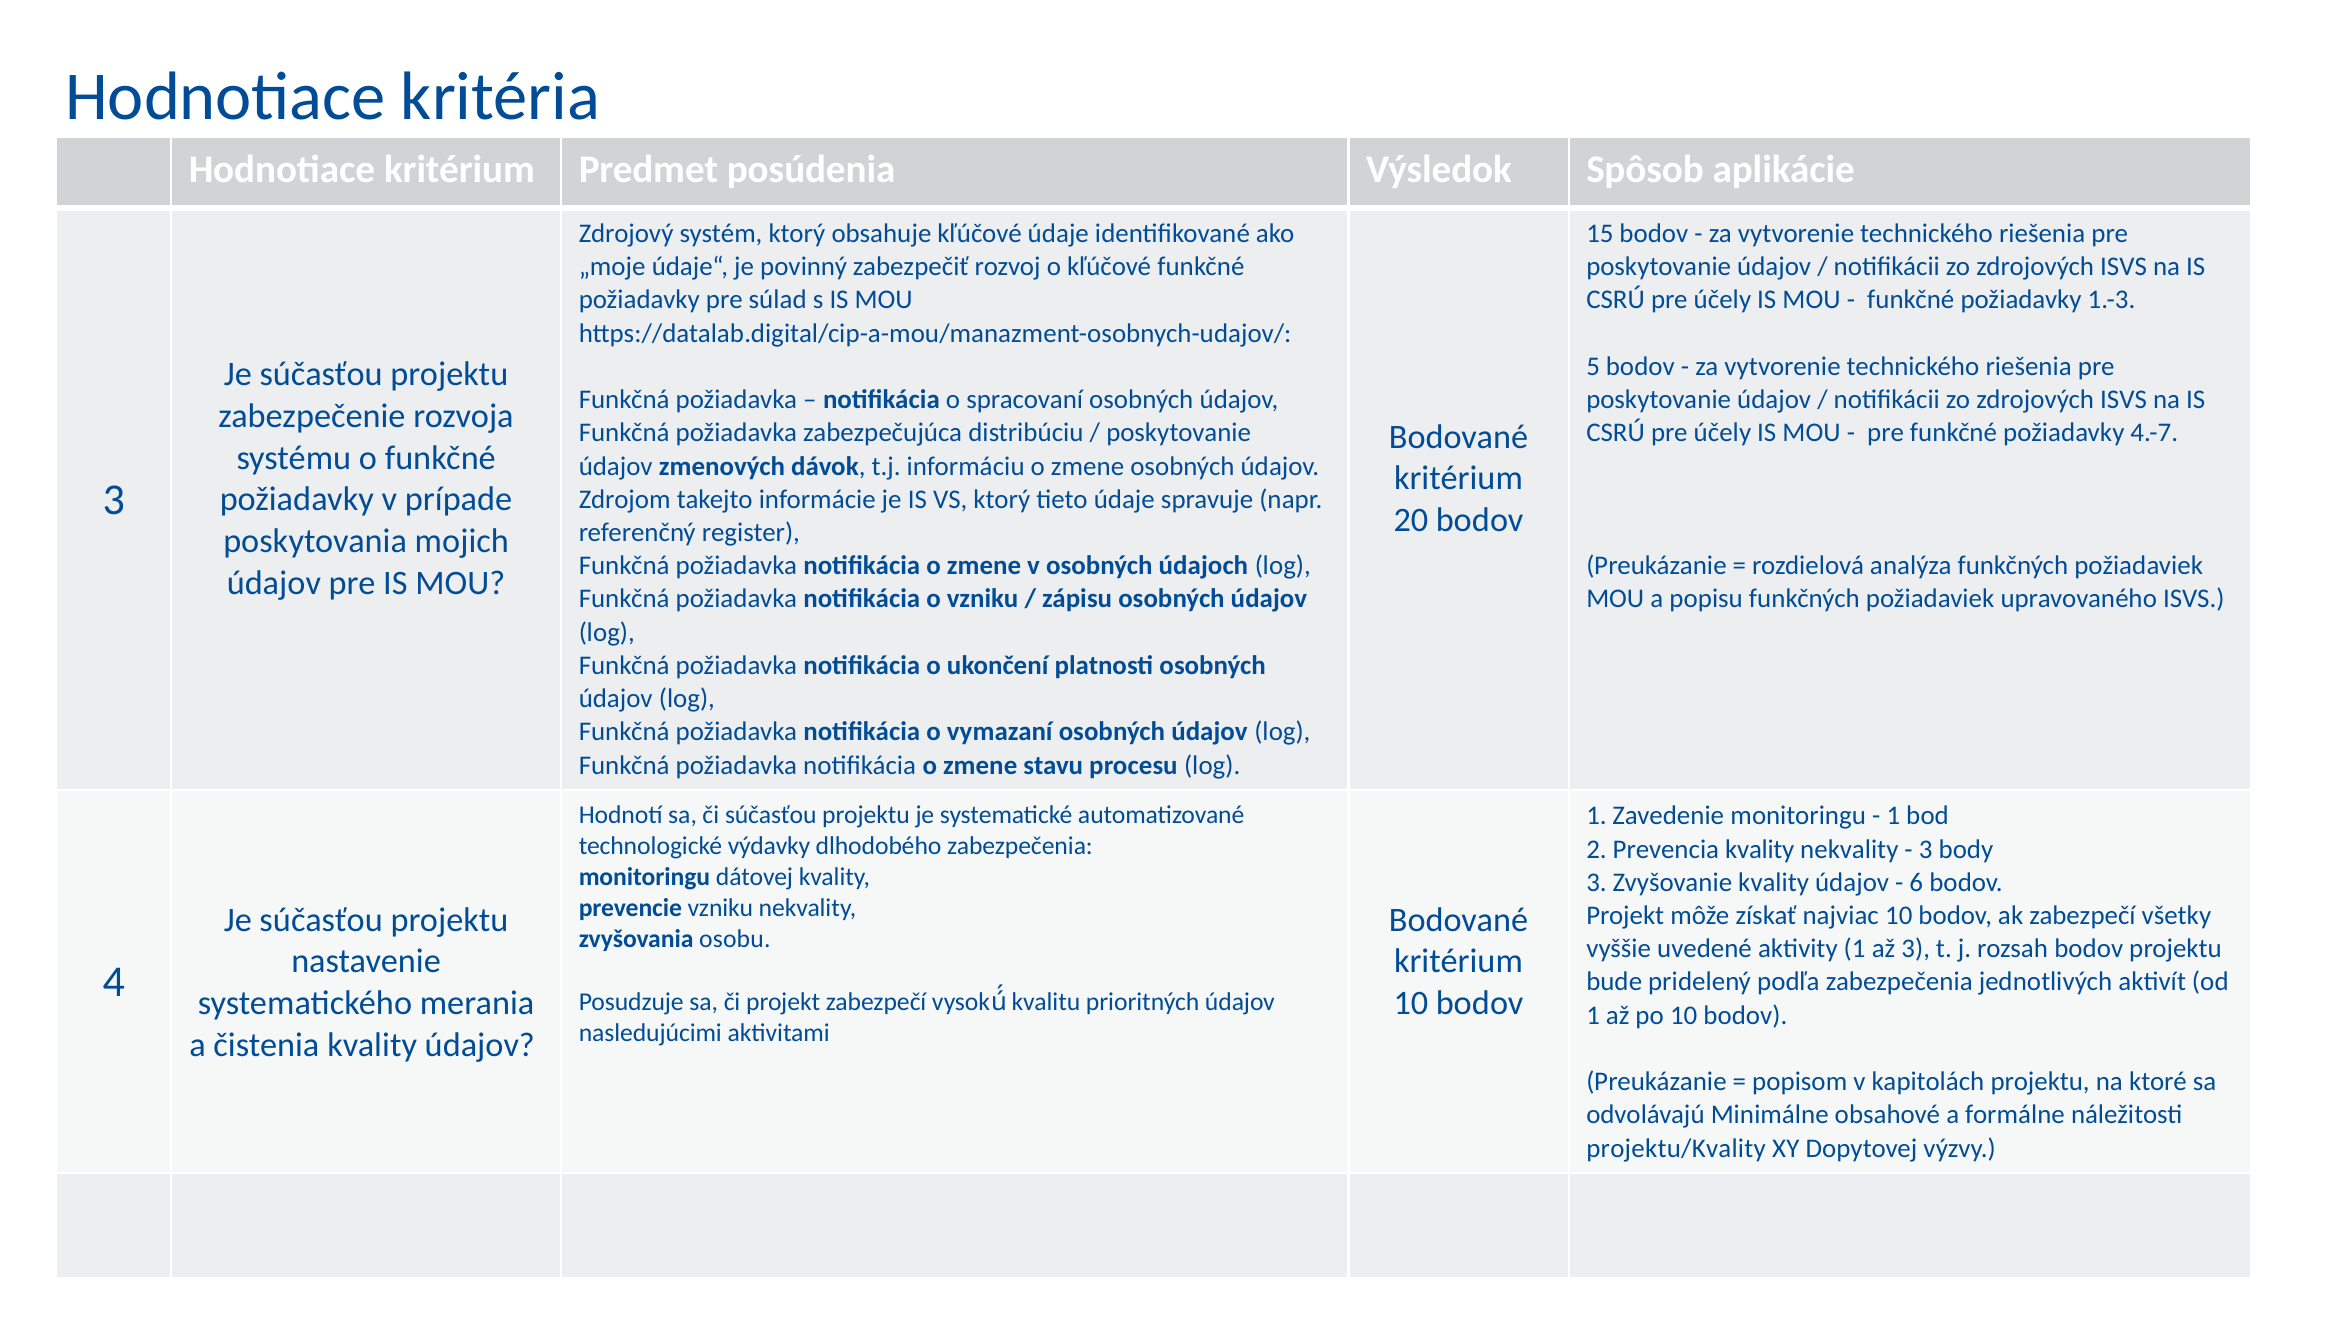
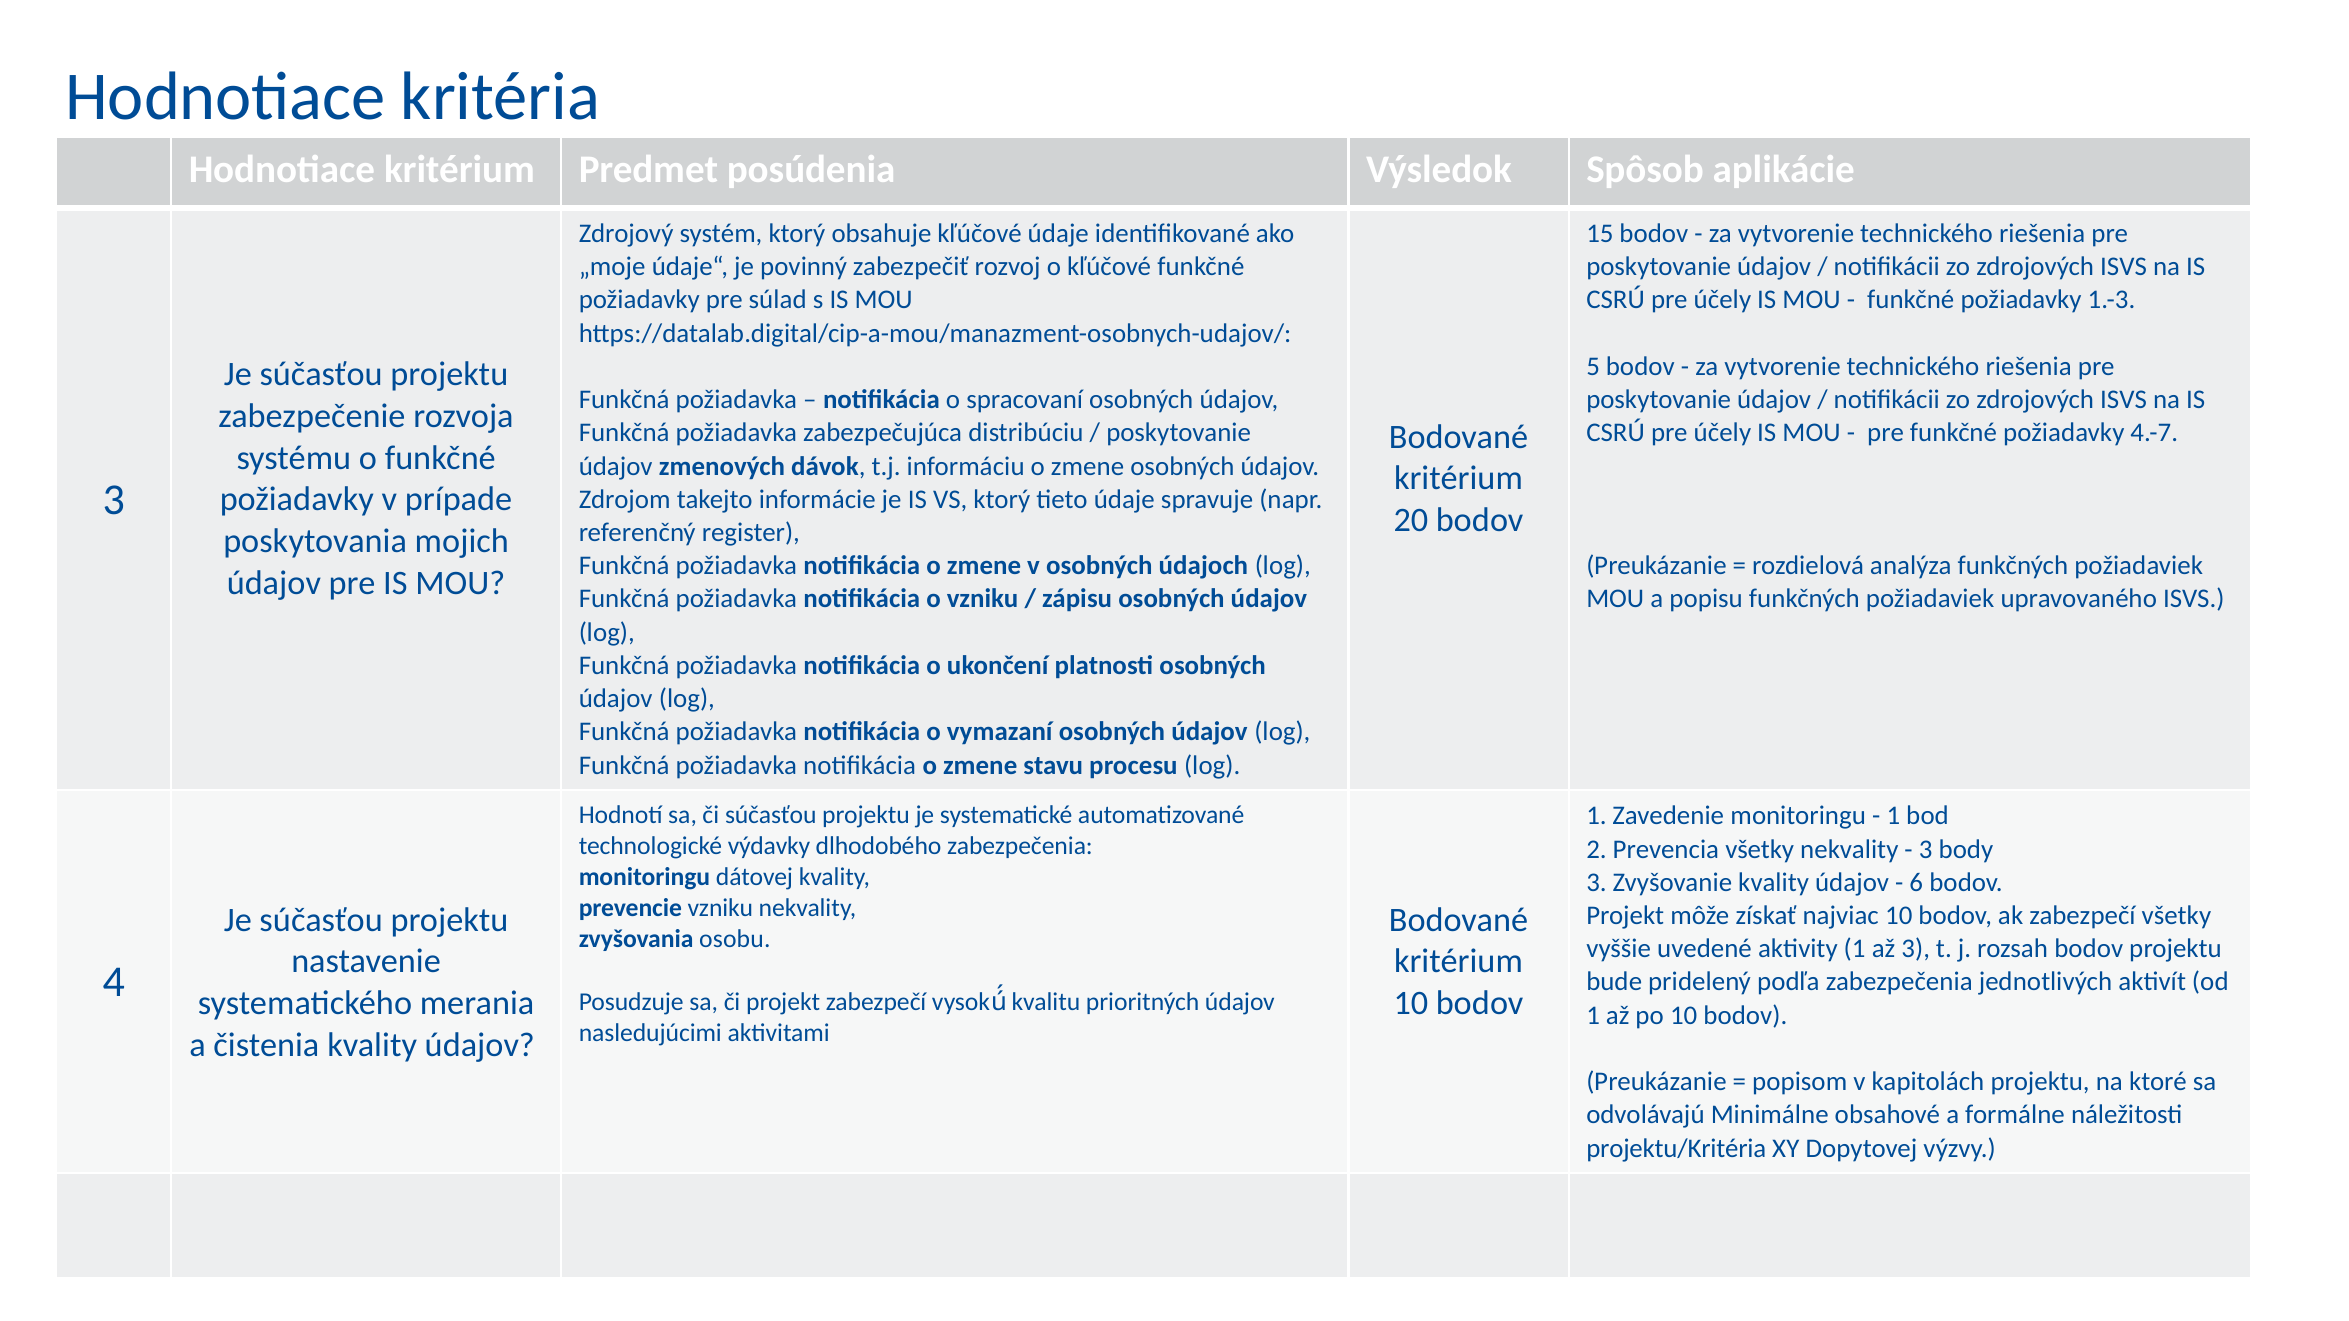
Prevencia kvality: kvality -> všetky (1760, 849)
projektu/Kvality: projektu/Kvality -> projektu/Kritéria (1676, 1148)
